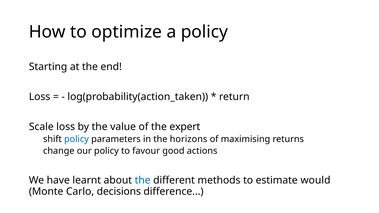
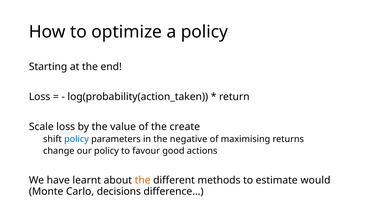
expert: expert -> create (185, 127)
horizons: horizons -> negative (189, 139)
the colour: blue -> orange (143, 180)
